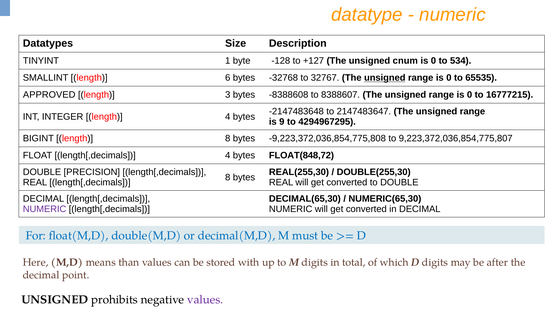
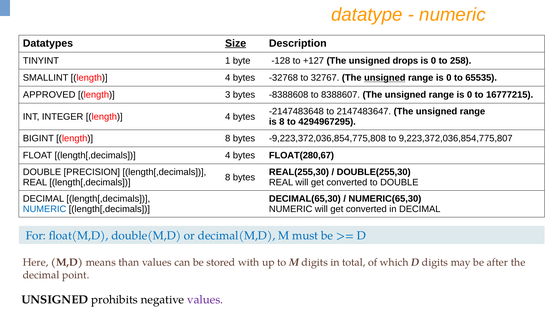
Size underline: none -> present (236, 43)
cnum: cnum -> drops (405, 61)
534: 534 -> 258 (461, 61)
SMALLINT length 6: 6 -> 4 (228, 78)
is 9: 9 -> 8 (282, 122)
FLOAT(848,72: FLOAT(848,72 -> FLOAT(280,67 (301, 156)
NUMERIC colour: purple -> blue (45, 209)
